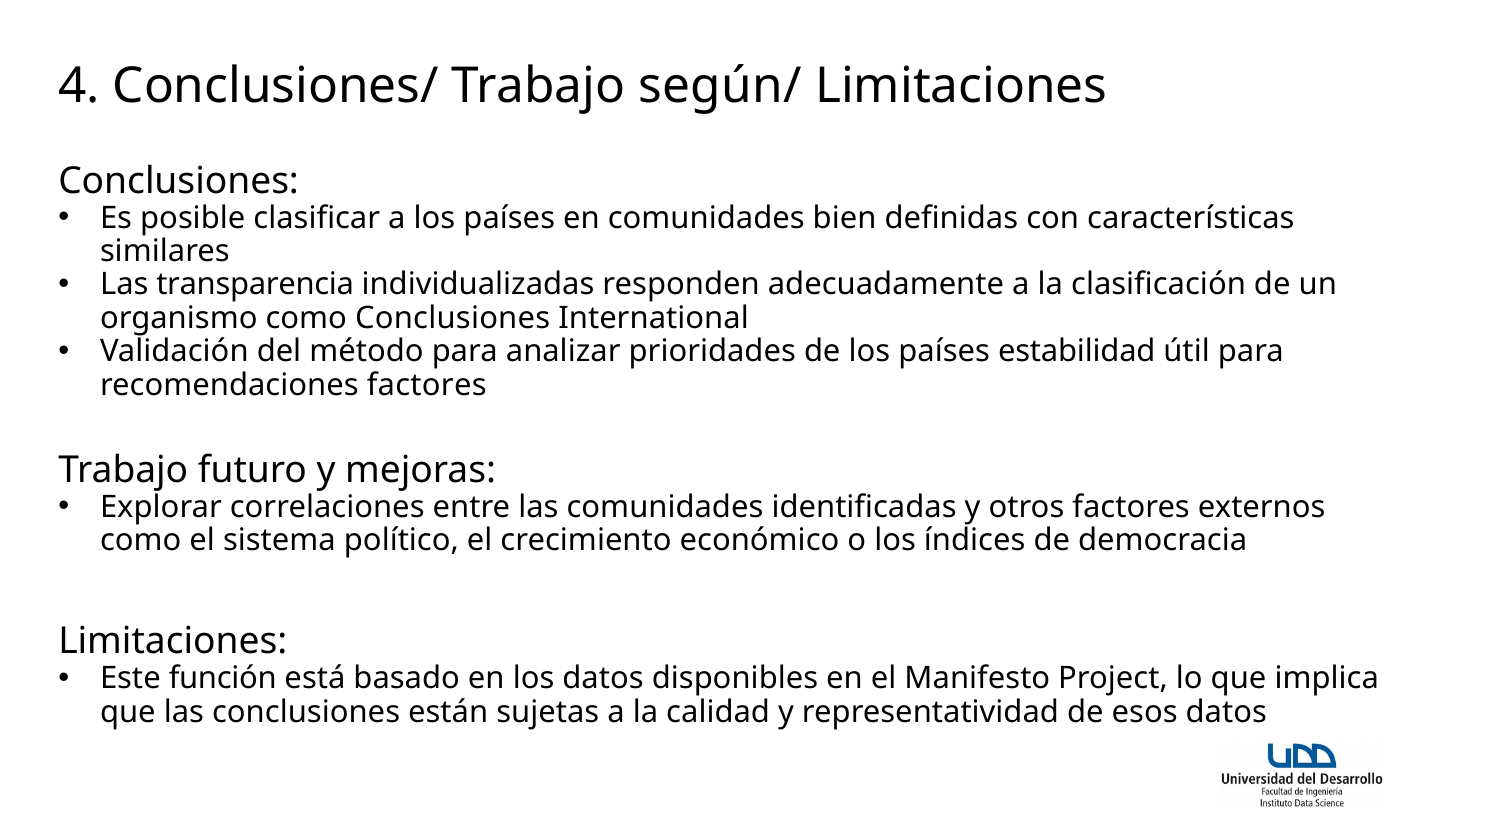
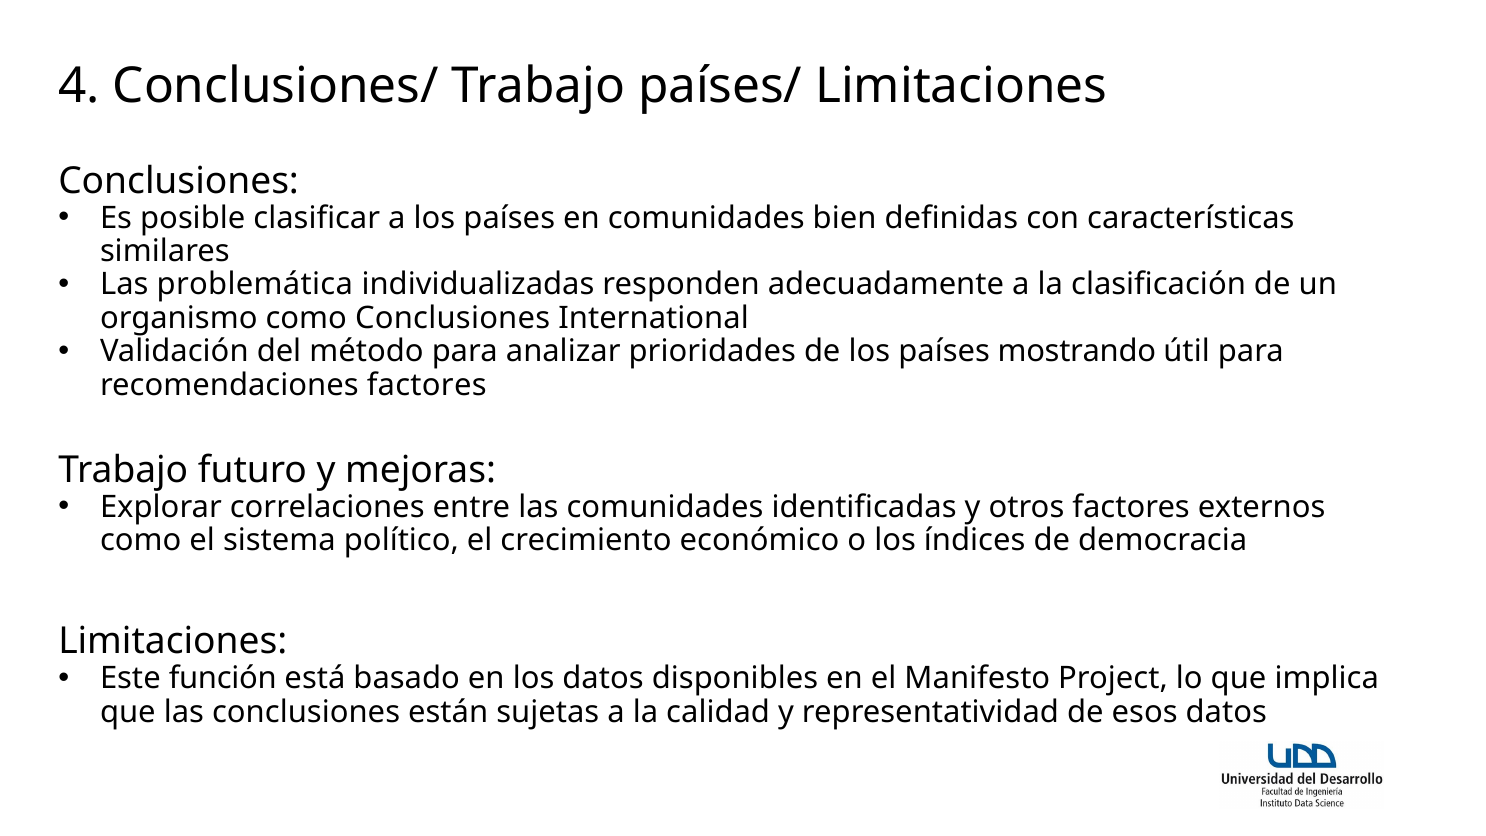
según/: según/ -> países/ (720, 86)
transparencia: transparencia -> problemática (255, 285)
estabilidad: estabilidad -> mostrando (1077, 352)
